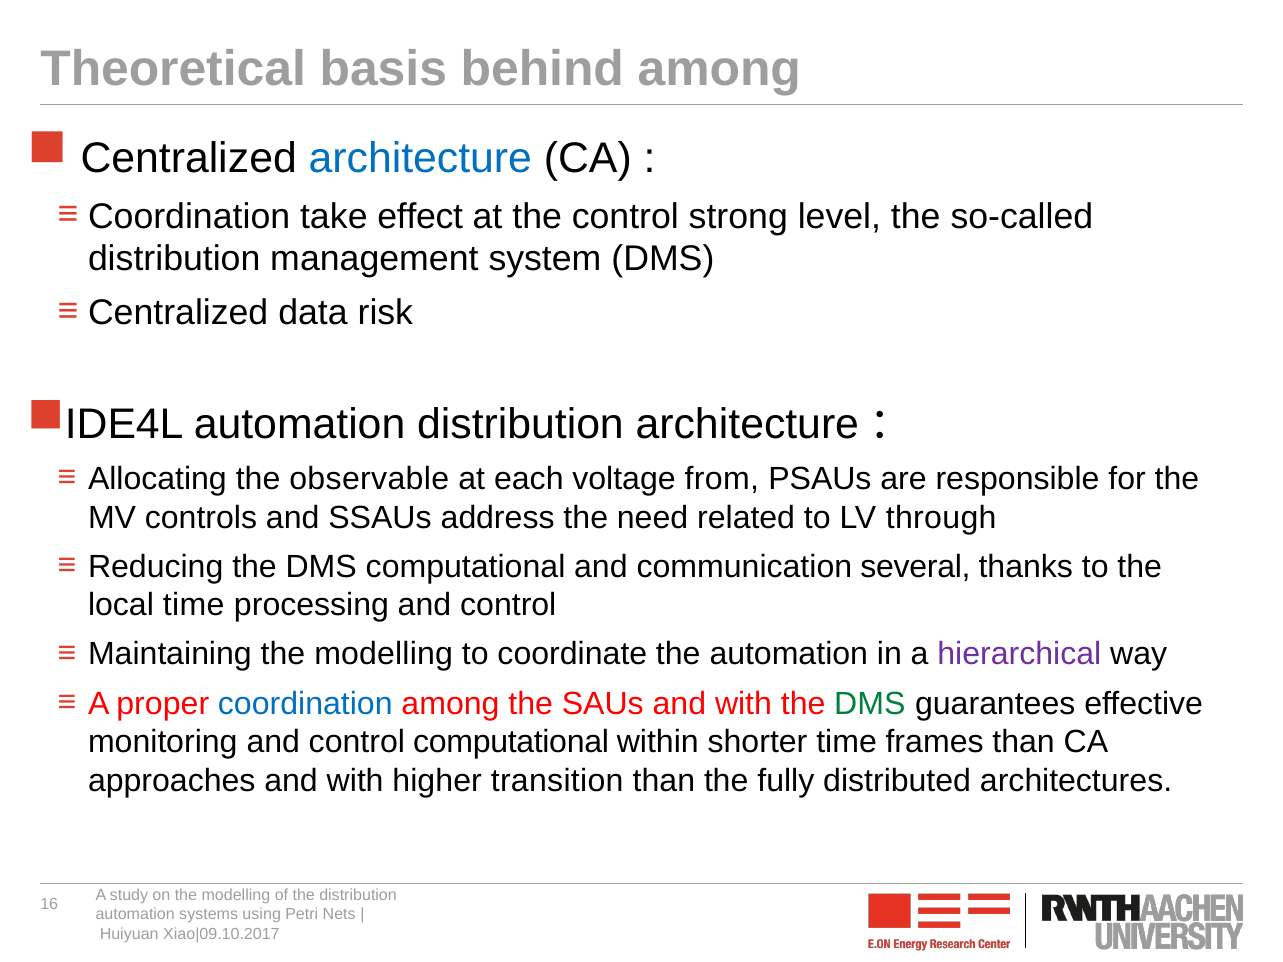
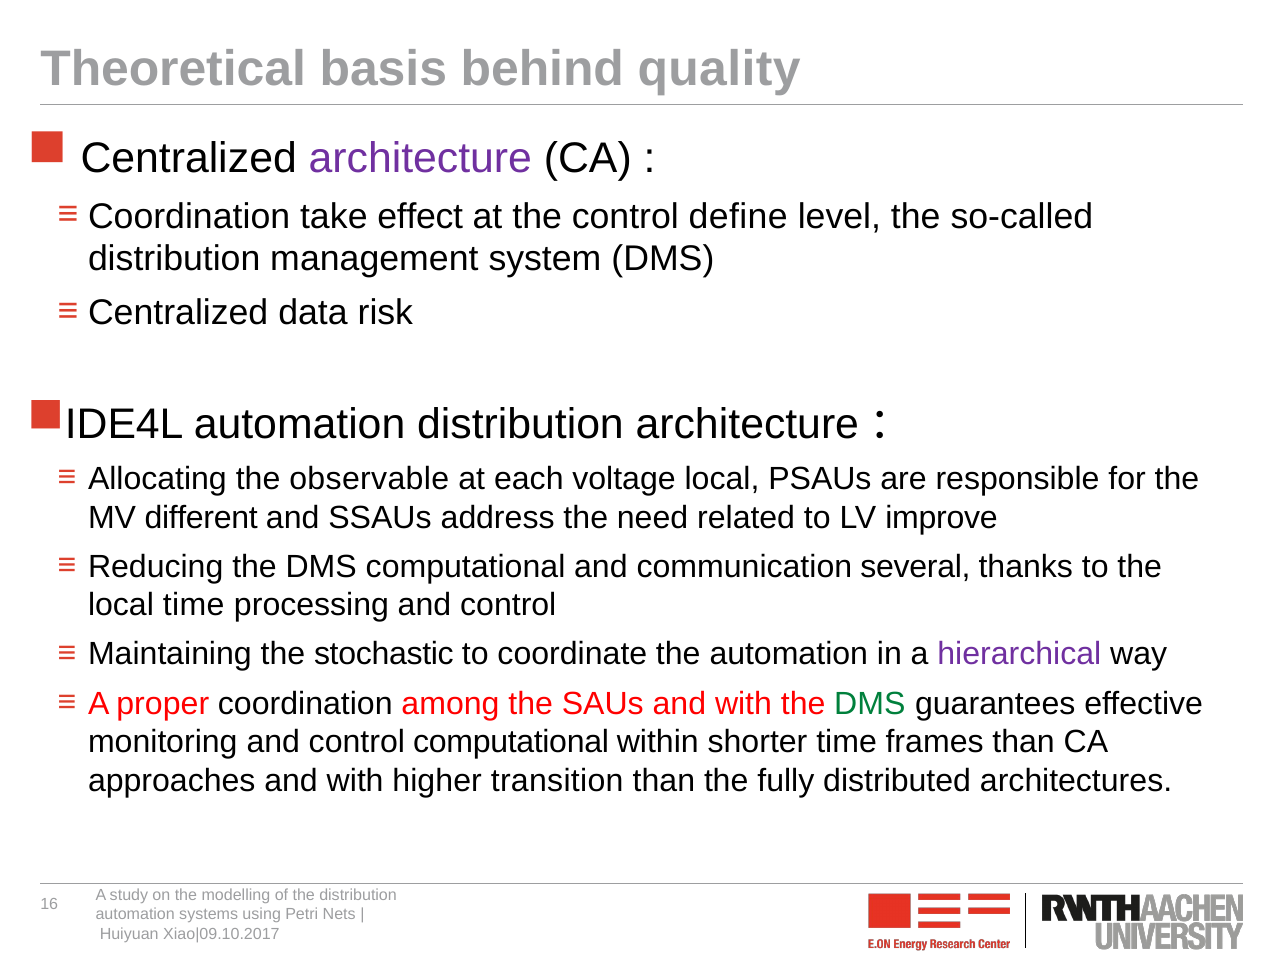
behind among: among -> quality (719, 69)
architecture colour: blue -> purple (420, 158)
strong: strong -> define (738, 216)
voltage from: from -> local (722, 479)
controls: controls -> different (201, 518)
through: through -> improve (941, 518)
Maintaining the modelling: modelling -> stochastic (384, 655)
coordination colour: blue -> black (305, 704)
